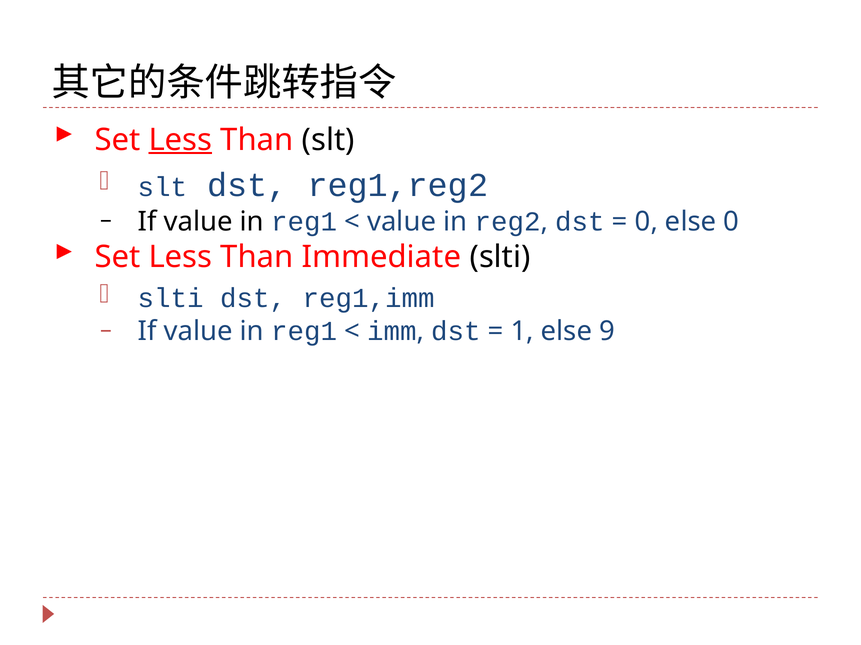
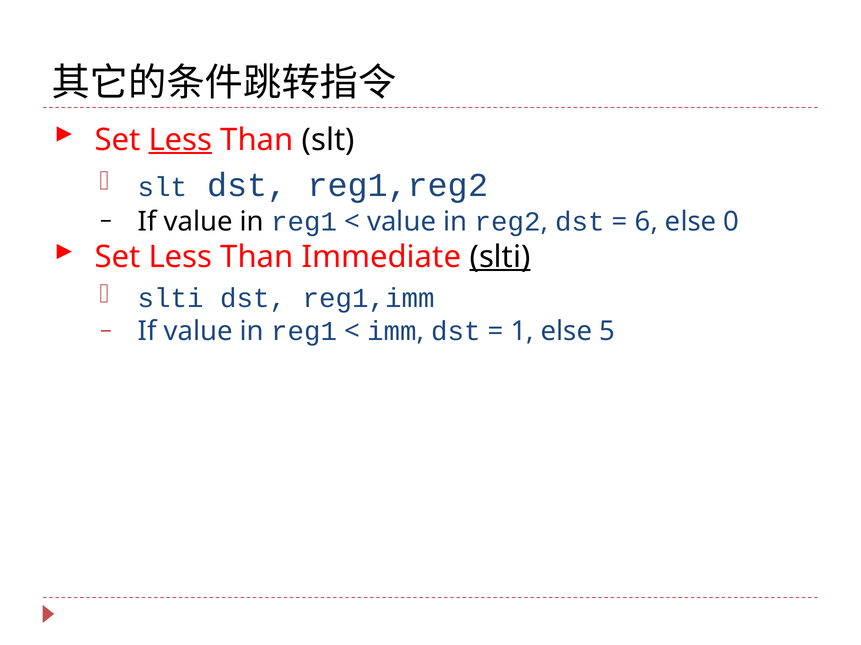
0: 0 -> 6 (646, 222)
slti underline: none -> present (500, 257)
9: 9 -> 5 (607, 332)
